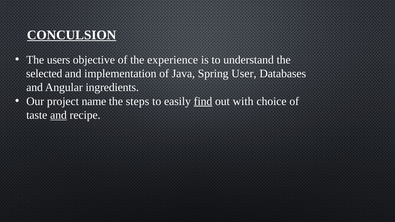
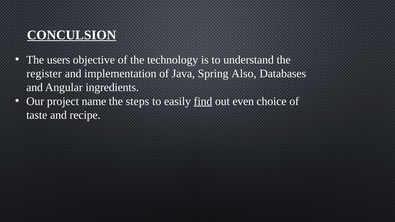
experience: experience -> technology (173, 60)
selected: selected -> register (44, 74)
User: User -> Also (244, 74)
with: with -> even (243, 101)
and underline: present -> none (58, 115)
